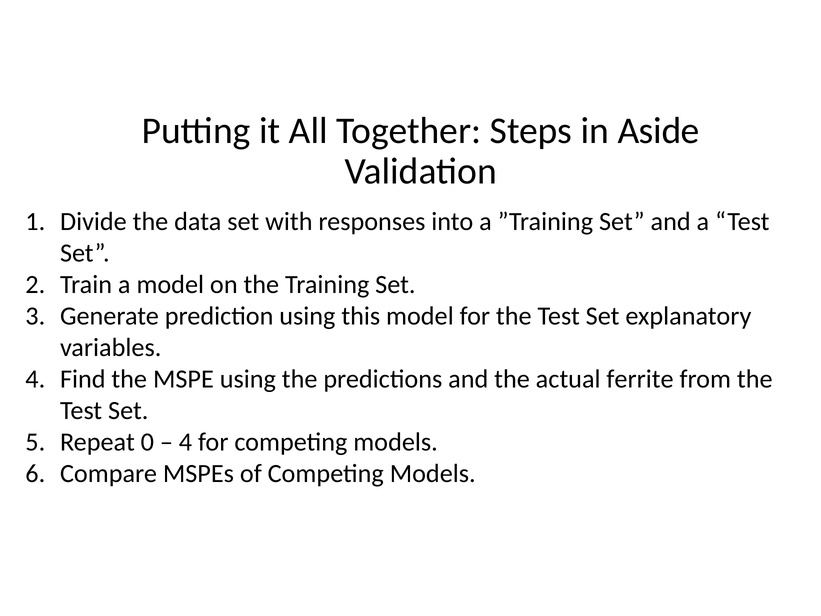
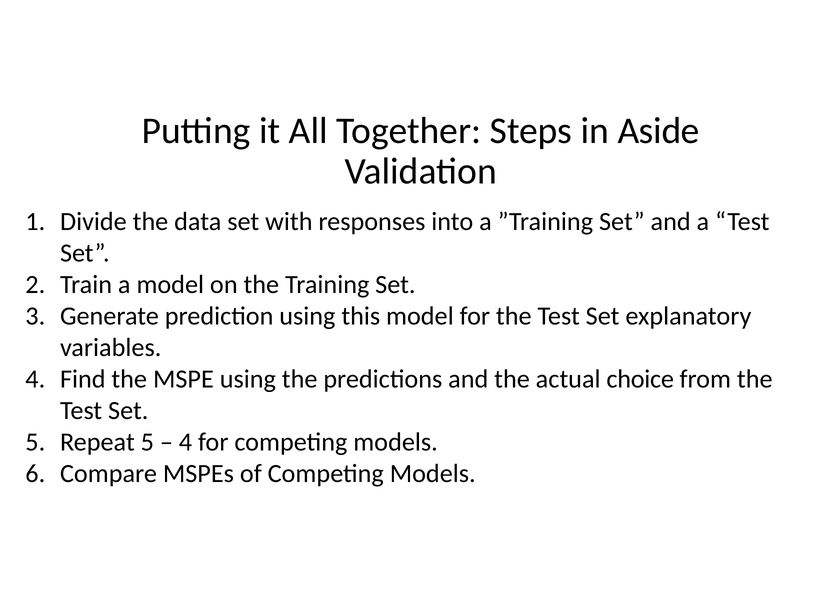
ferrite: ferrite -> choice (640, 379)
Repeat 0: 0 -> 5 (147, 442)
